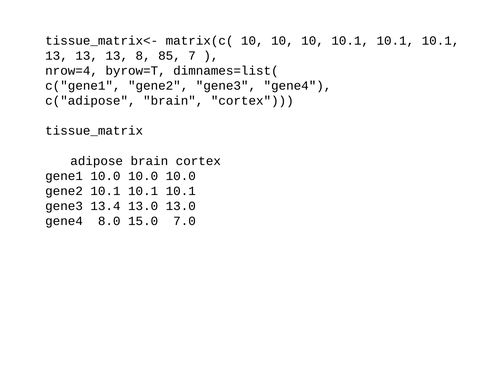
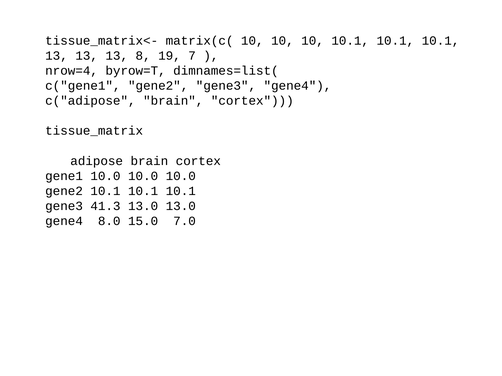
85: 85 -> 19 (169, 56)
13.4: 13.4 -> 41.3 (105, 206)
